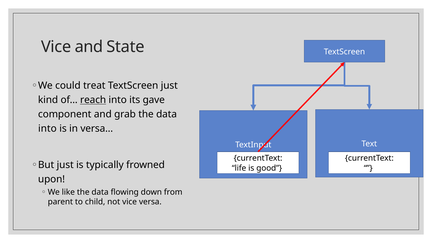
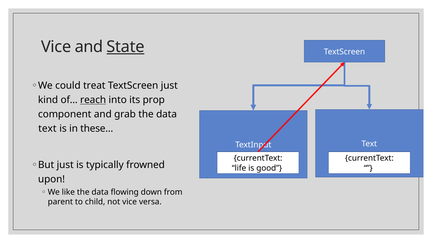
State underline: none -> present (126, 47)
gave: gave -> prop (154, 100)
into: into -> text (47, 128)
versa…: versa… -> these… (97, 128)
